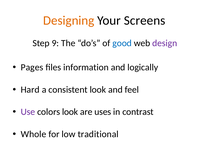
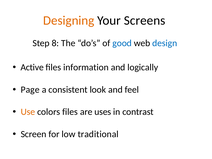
9: 9 -> 8 (55, 43)
design colour: purple -> blue (165, 43)
Pages: Pages -> Active (32, 67)
Hard: Hard -> Page (30, 90)
Use colour: purple -> orange (28, 112)
colors look: look -> files (70, 112)
Whole: Whole -> Screen (34, 134)
